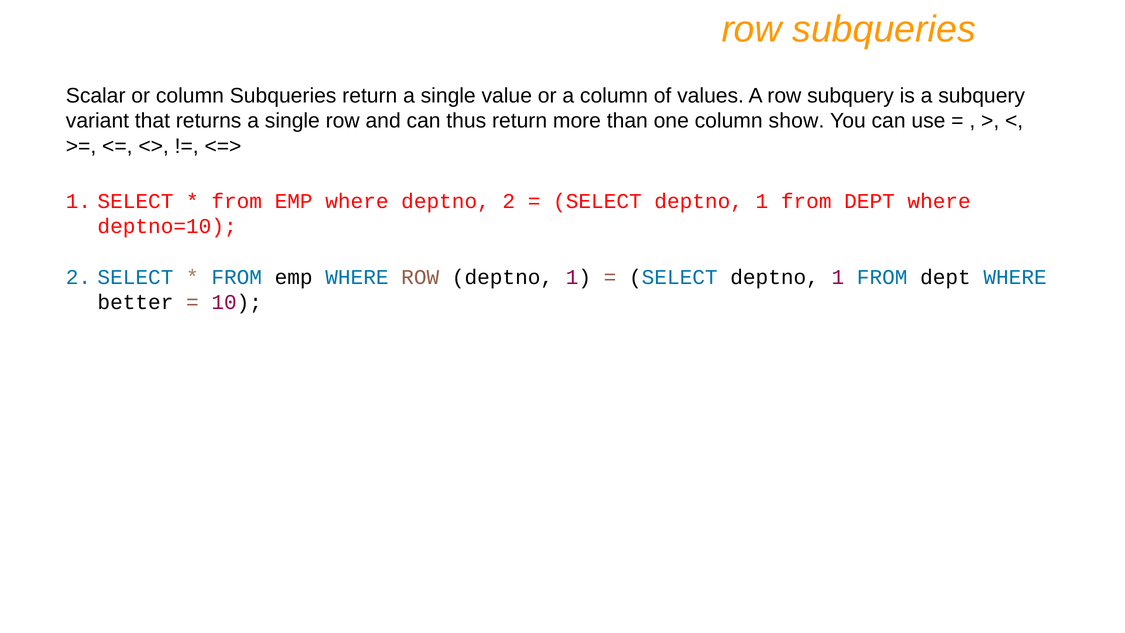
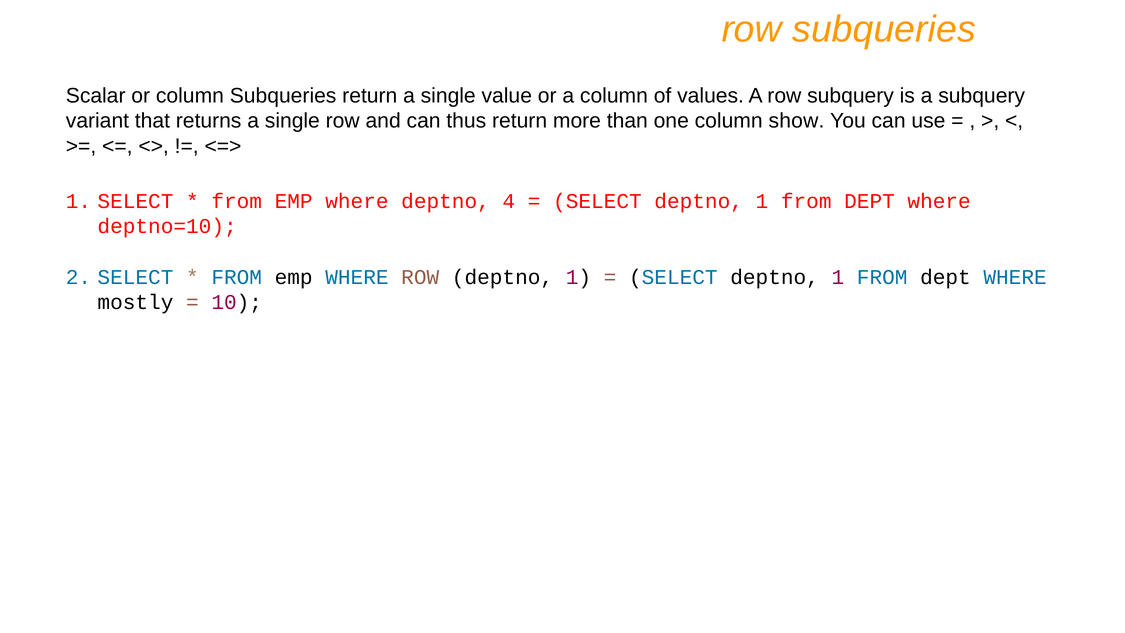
deptno 2: 2 -> 4 (509, 201)
better: better -> mostly (135, 302)
